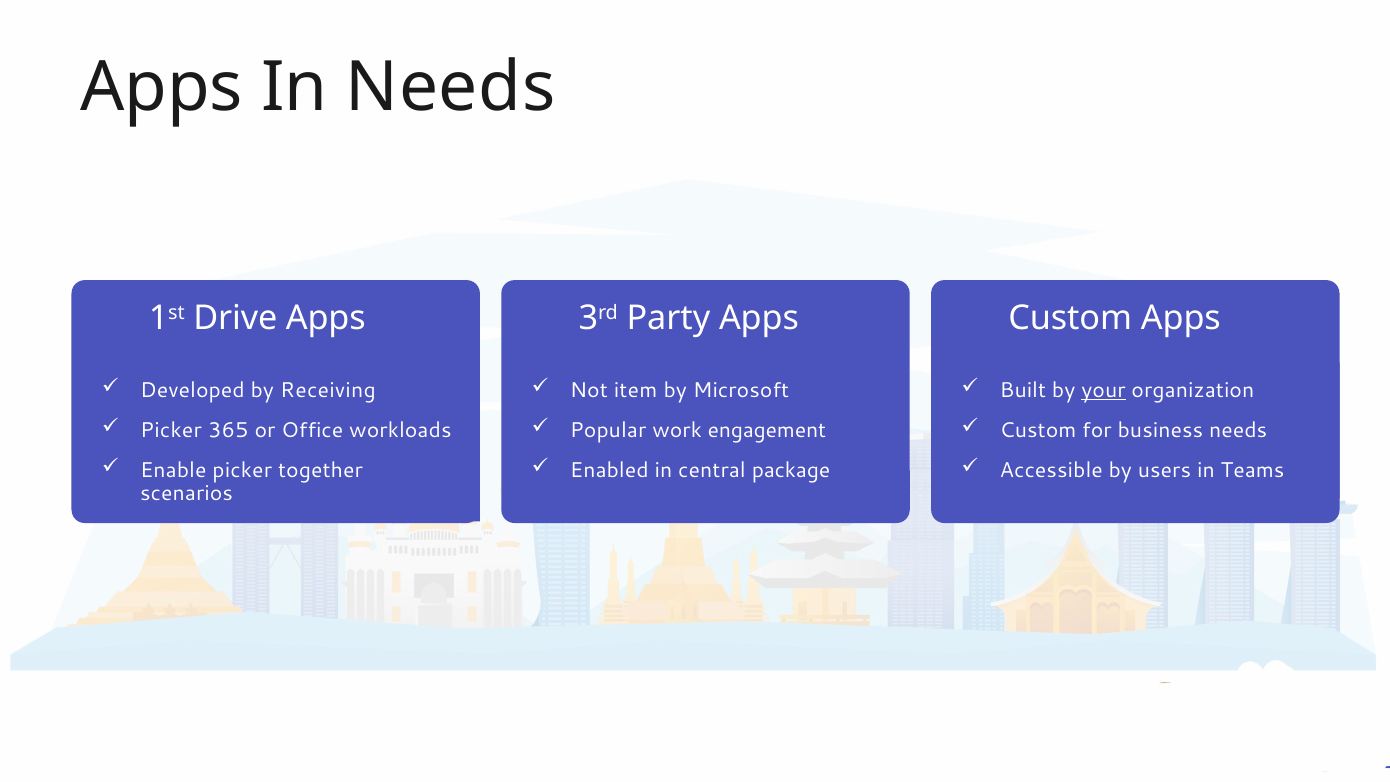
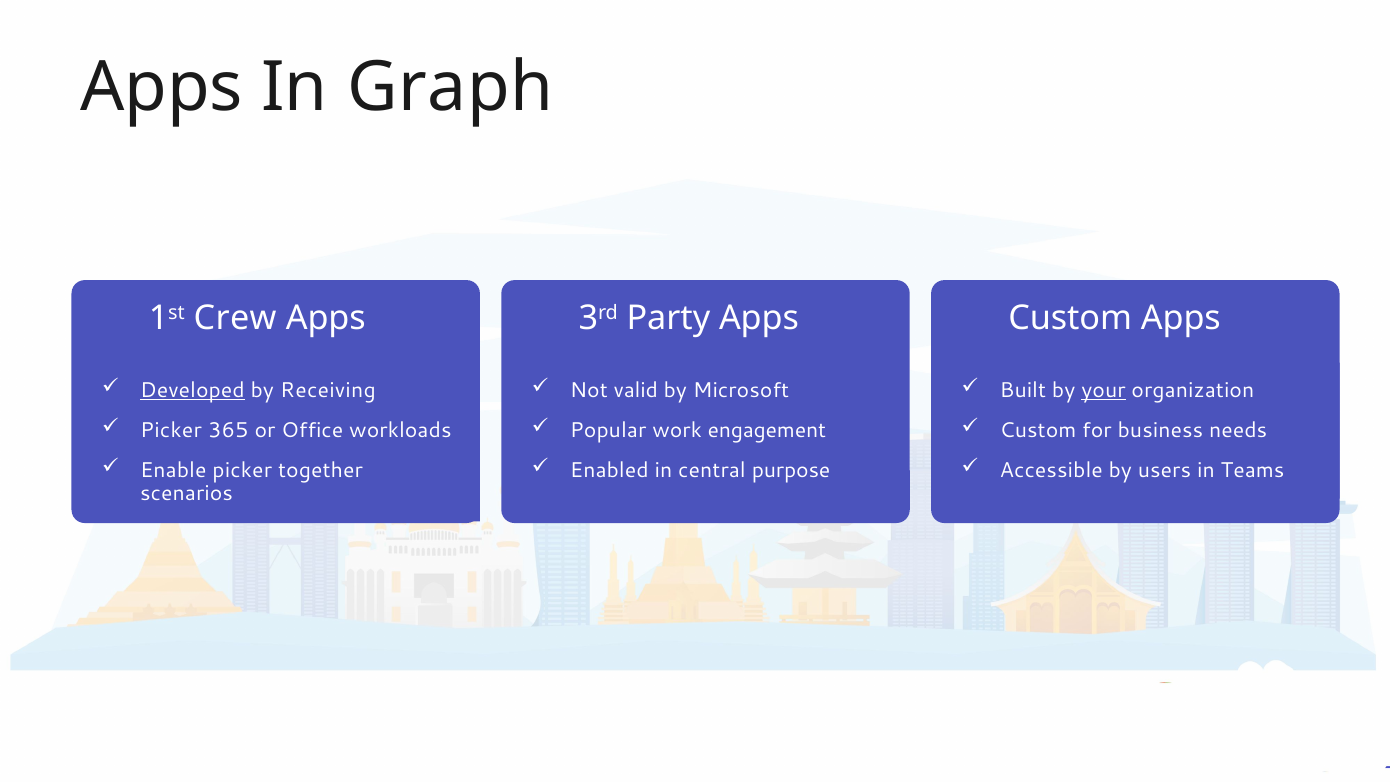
In Needs: Needs -> Graph (451, 88)
Drive: Drive -> Crew (235, 318)
Developed underline: none -> present (192, 390)
item: item -> valid (636, 390)
package: package -> purpose (791, 471)
